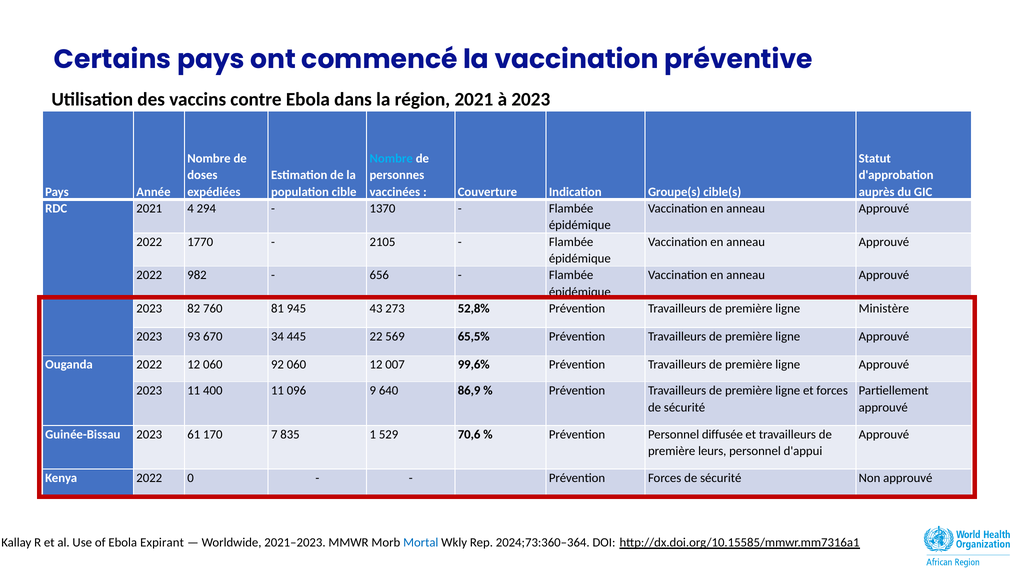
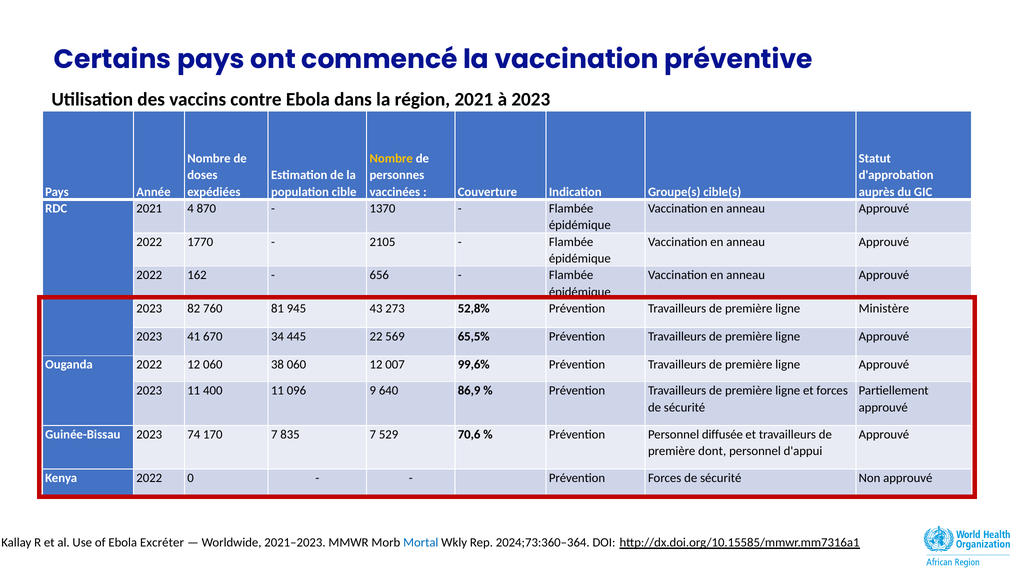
Nombre colour: light blue -> yellow (391, 159)
294: 294 -> 870 (206, 208)
982: 982 -> 162 (197, 275)
93: 93 -> 41 (194, 337)
92: 92 -> 38 (277, 365)
61: 61 -> 74 (194, 434)
835 1: 1 -> 7 (373, 434)
leurs: leurs -> dont (712, 451)
Expirant: Expirant -> Excréter (162, 543)
